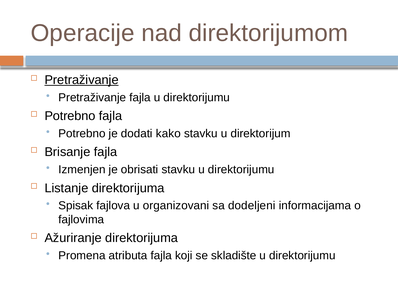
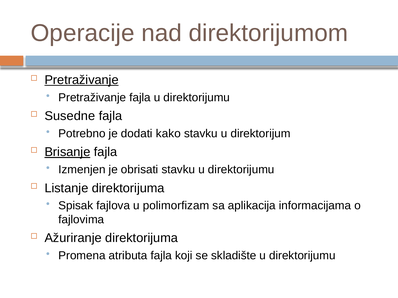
Potrebno: Potrebno -> Susedne (70, 116)
Brisanje underline: none -> present (67, 152)
organizovani: organizovani -> polimorfizam (176, 206)
dodeljeni: dodeljeni -> aplikacija (252, 206)
